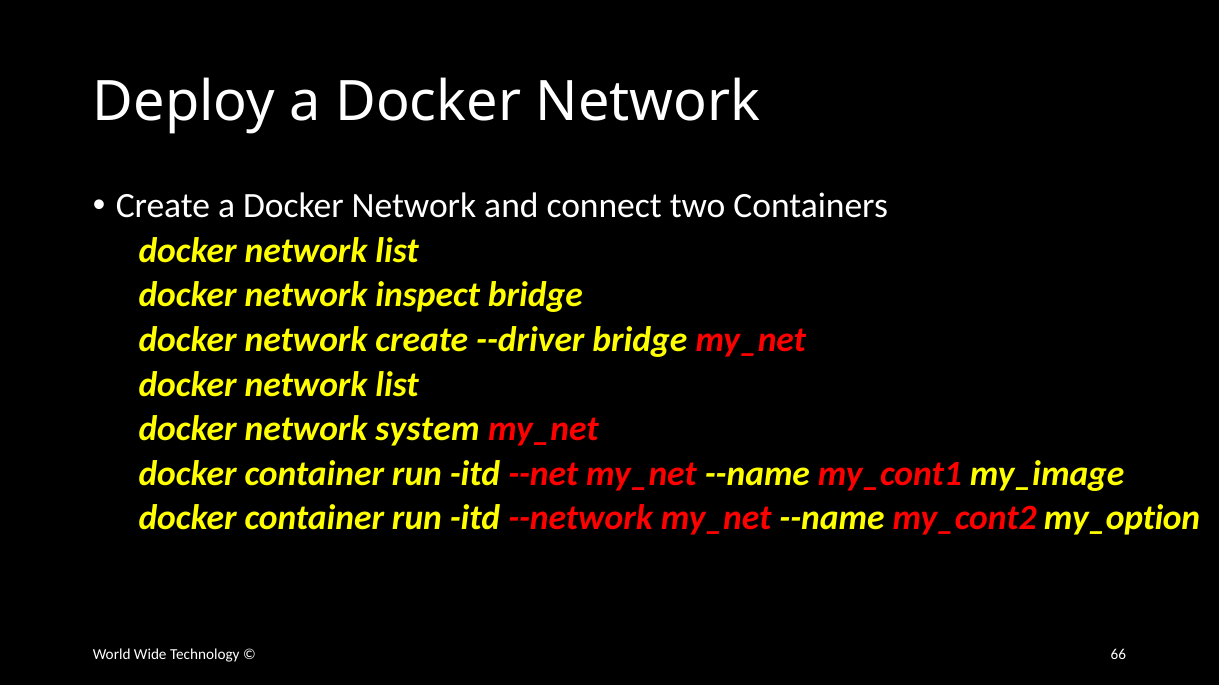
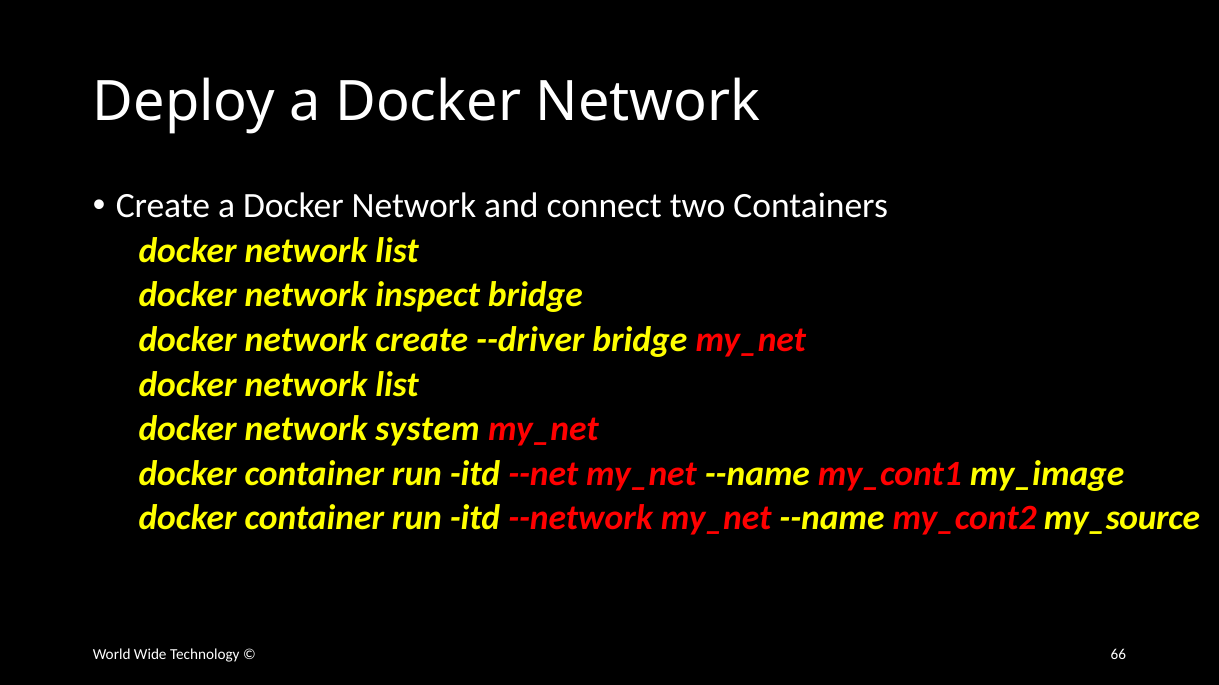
my_option: my_option -> my_source (1122, 519)
